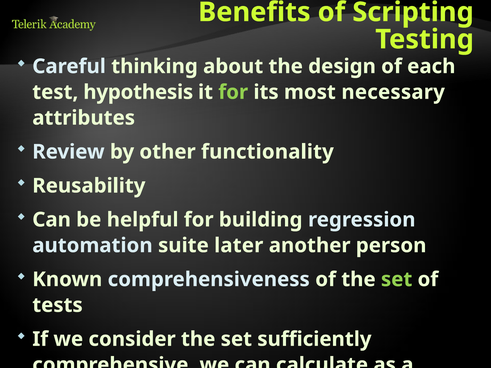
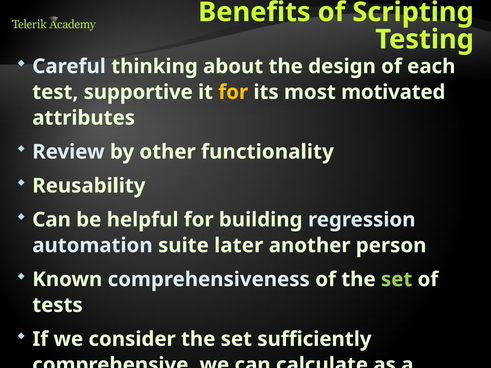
hypothesis: hypothesis -> supportive (138, 92)
for colour: light green -> yellow (233, 92)
necessary: necessary -> motivated (393, 92)
